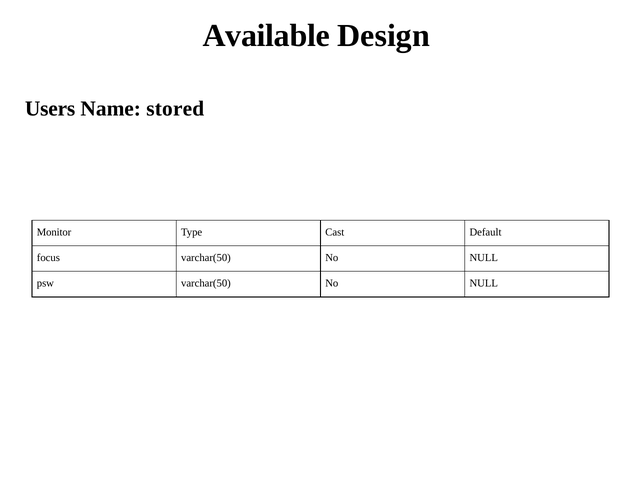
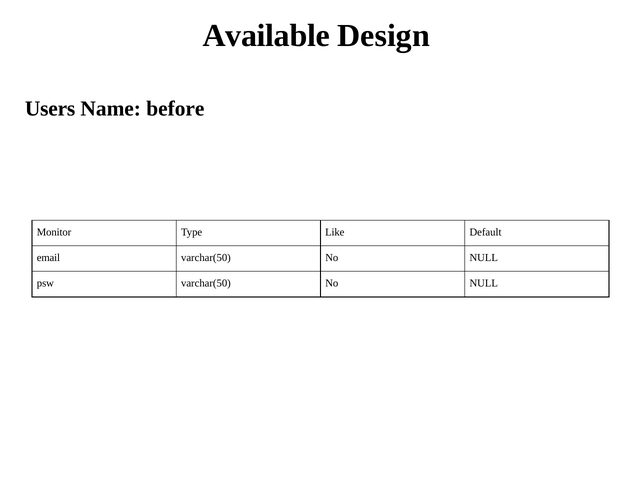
stored: stored -> before (175, 108)
Cast: Cast -> Like (335, 232)
focus: focus -> email (48, 258)
